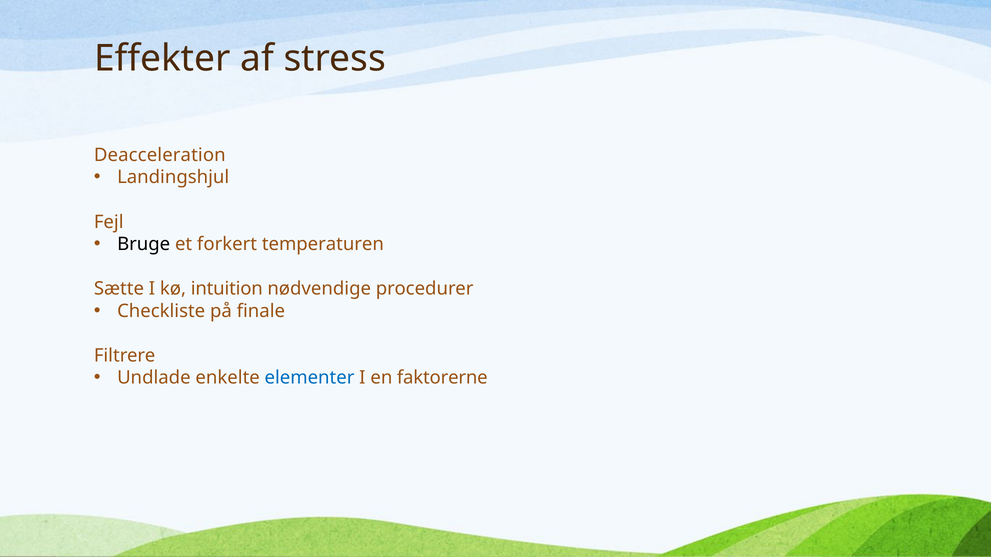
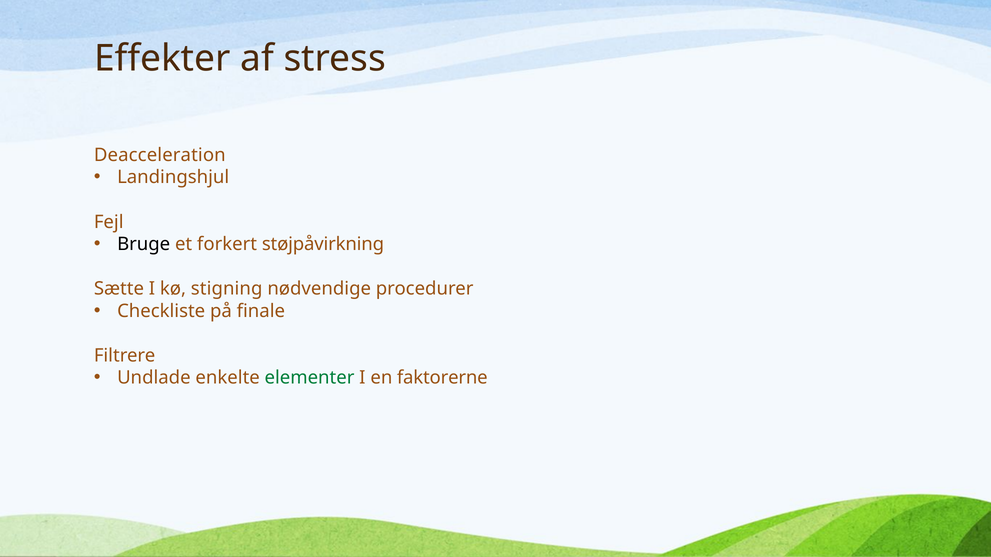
temperaturen: temperaturen -> støjpåvirkning (323, 244)
intuition: intuition -> stigning (227, 289)
elementer colour: blue -> green (309, 378)
